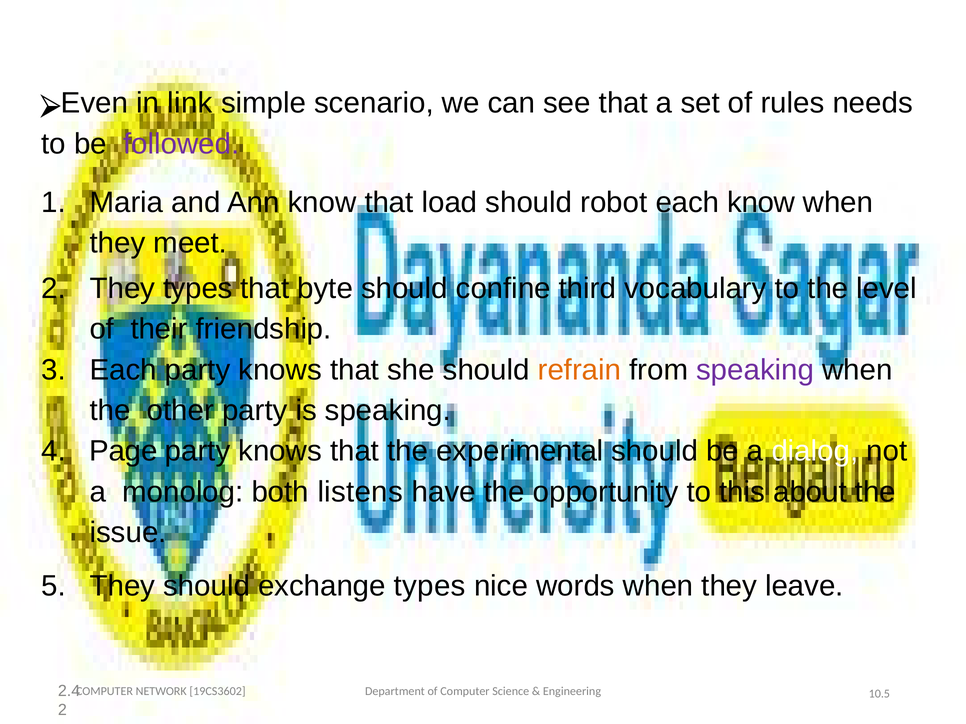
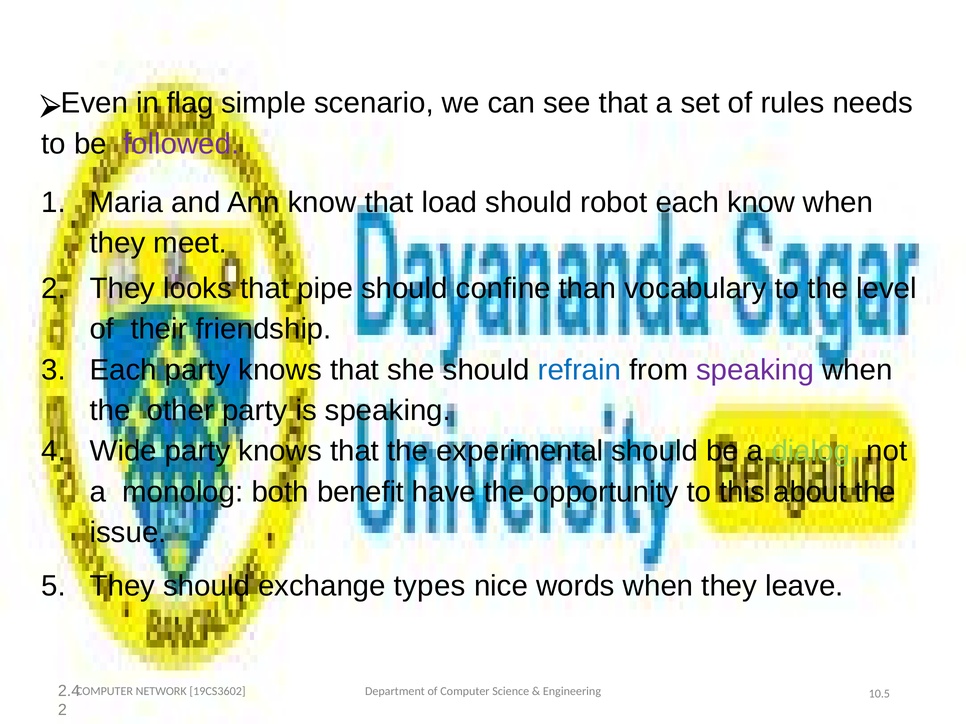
link: link -> flag (190, 103)
They types: types -> looks (198, 289)
byte: byte -> pipe (325, 289)
third: third -> than (587, 289)
refrain colour: orange -> blue (579, 370)
Page: Page -> Wide (123, 451)
dialog colour: white -> light green (815, 451)
listens: listens -> benefit (360, 492)
